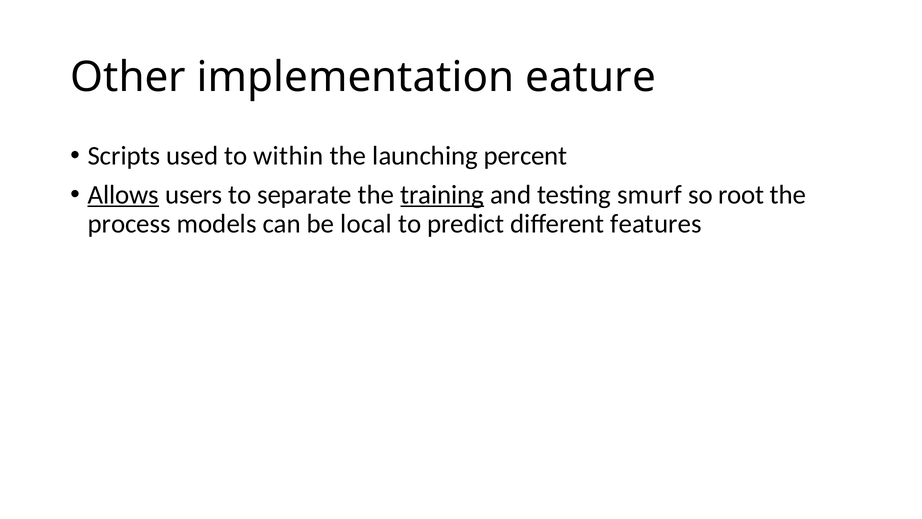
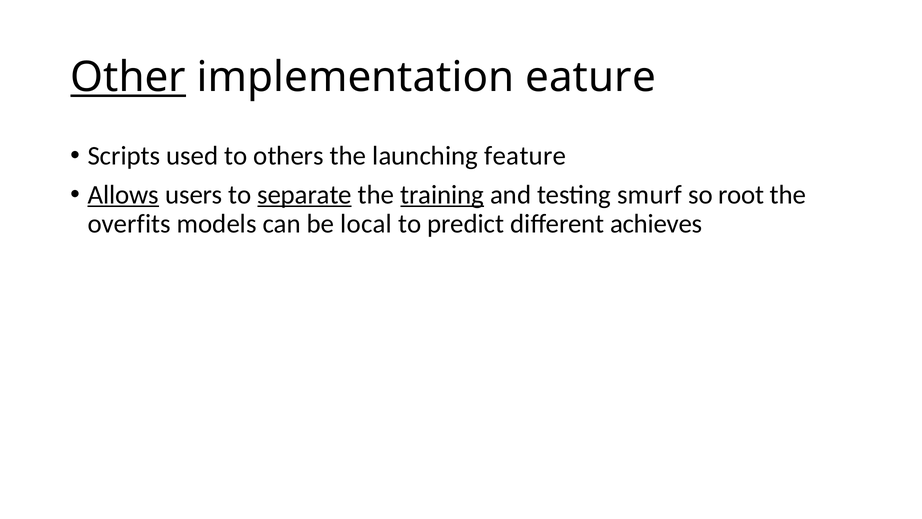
Other underline: none -> present (128, 77)
within: within -> others (289, 156)
percent: percent -> feature (525, 156)
separate underline: none -> present (305, 195)
process: process -> overfits (129, 224)
features: features -> achieves (656, 224)
